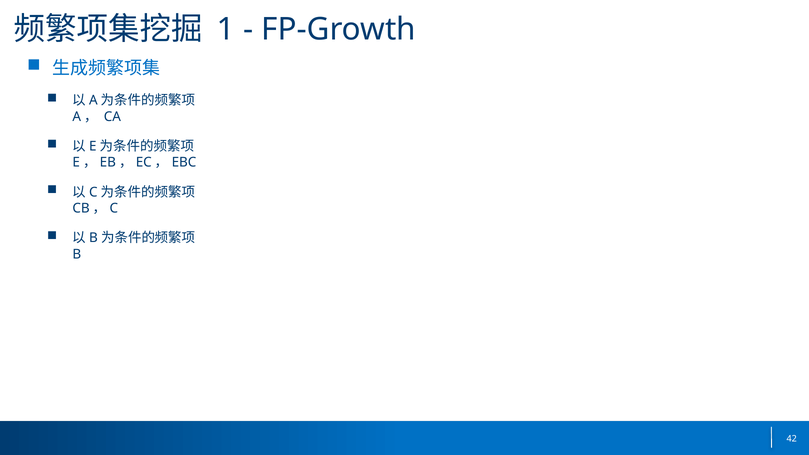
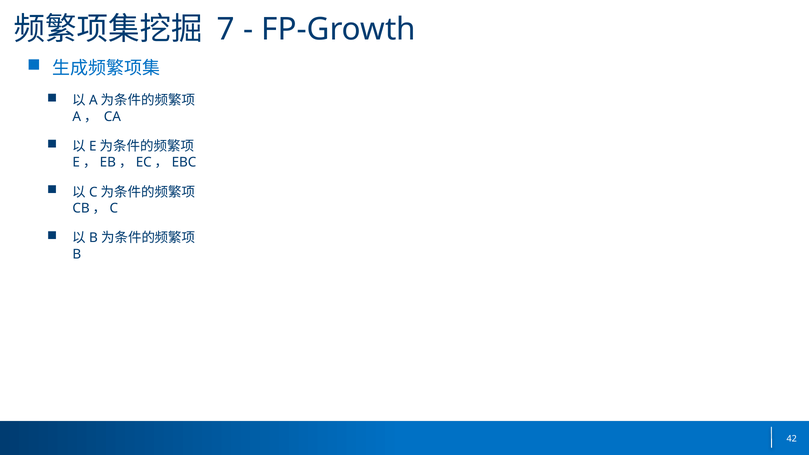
1: 1 -> 7 (226, 29)
